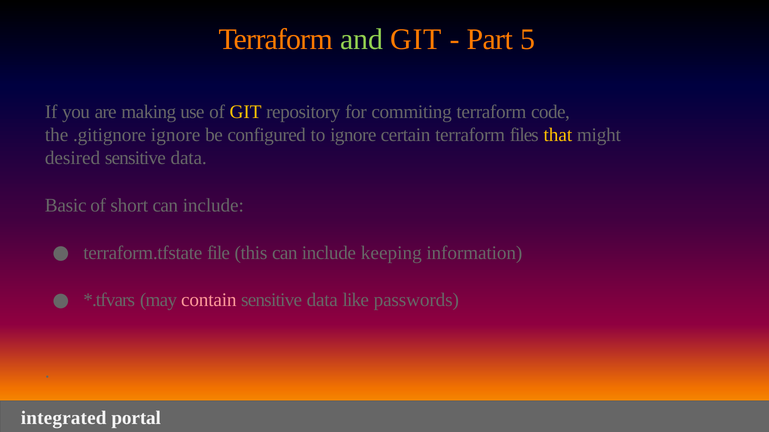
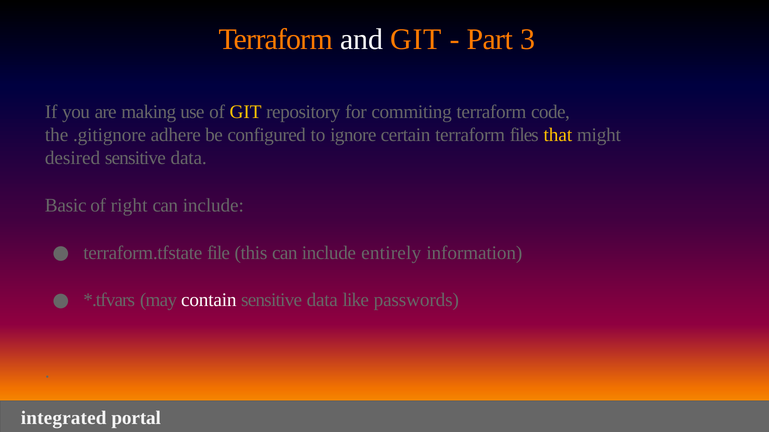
and colour: light green -> white (362, 39)
5: 5 -> 3 (528, 39)
.gitignore ignore: ignore -> adhere (176, 135)
short: short -> right (129, 206)
keeping: keeping -> entirely (391, 253)
contain colour: pink -> white (209, 300)
